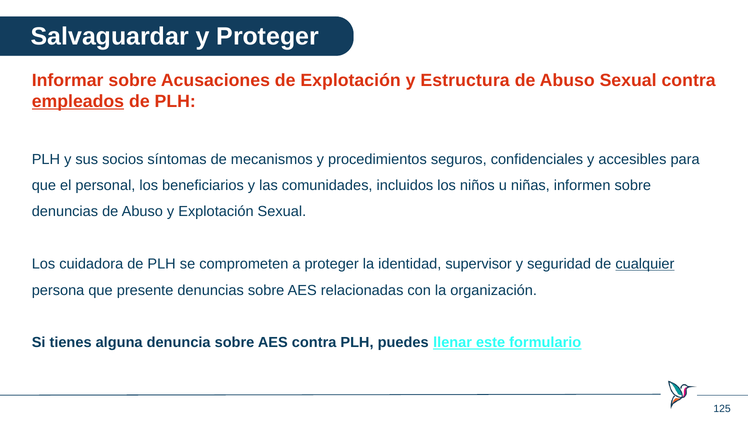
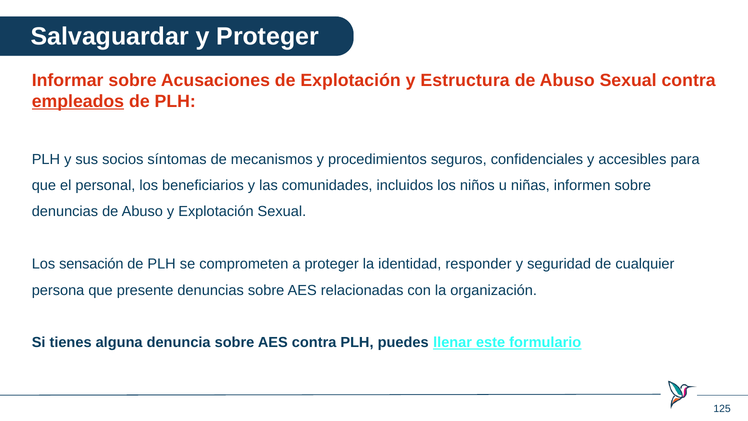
cuidadora: cuidadora -> sensación (91, 264)
supervisor: supervisor -> responder (479, 264)
cualquier underline: present -> none (645, 264)
